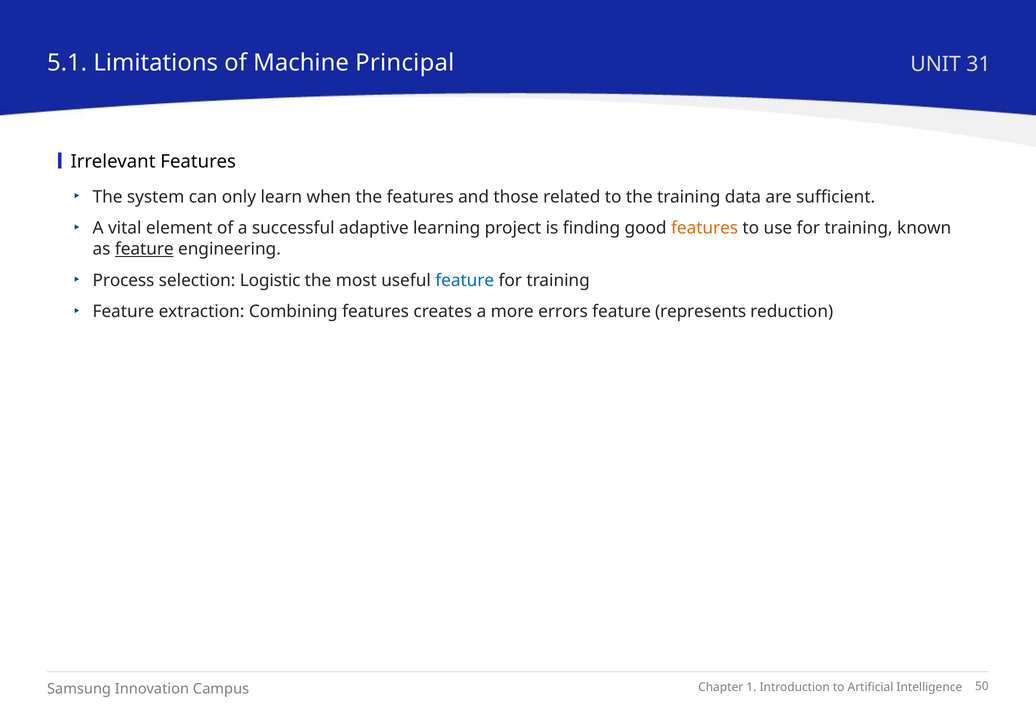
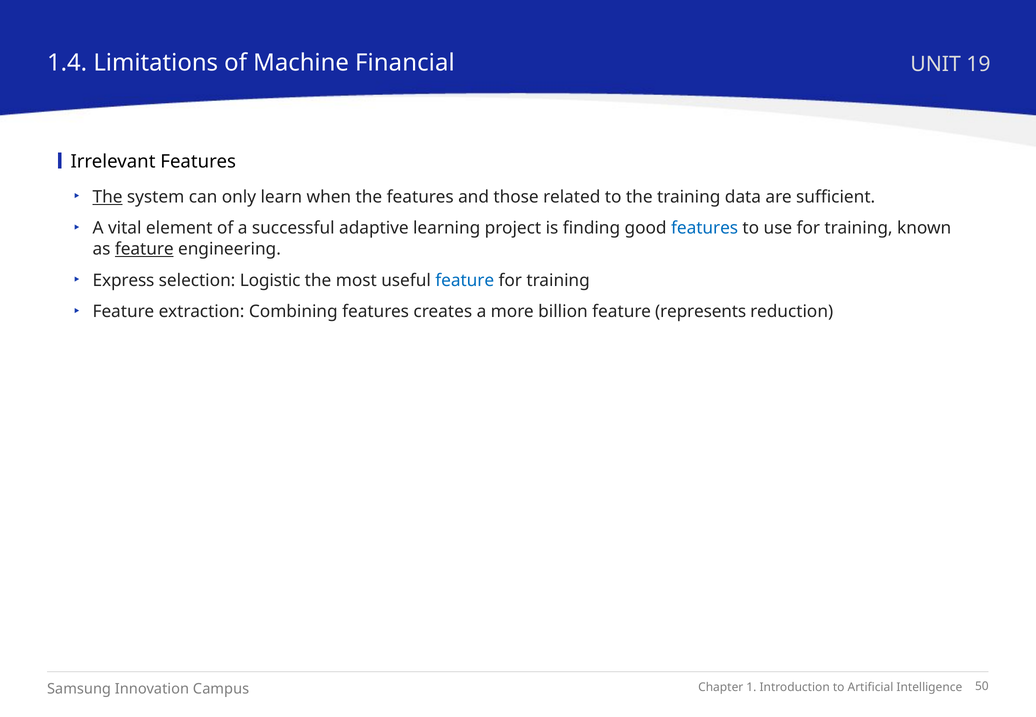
5.1: 5.1 -> 1.4 (67, 63)
Principal: Principal -> Financial (405, 63)
31: 31 -> 19 (978, 65)
The underline: none -> present (108, 197)
features colour: orange -> blue (705, 228)
Process: Process -> Express (123, 281)
errors: errors -> billion (563, 312)
